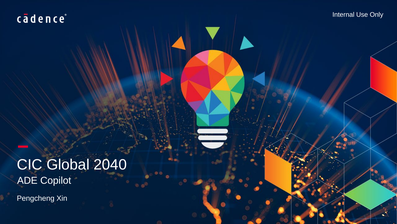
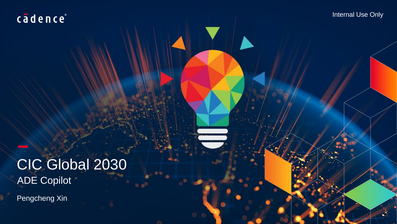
2040: 2040 -> 2030 (110, 164)
